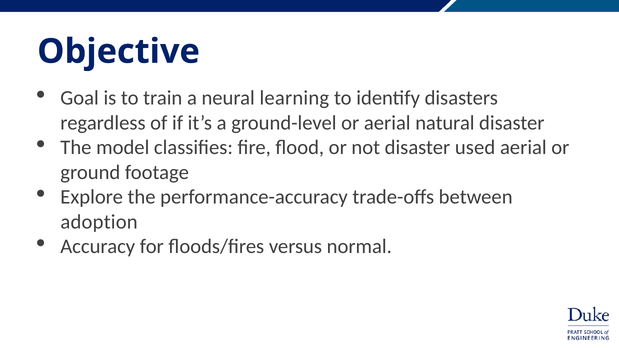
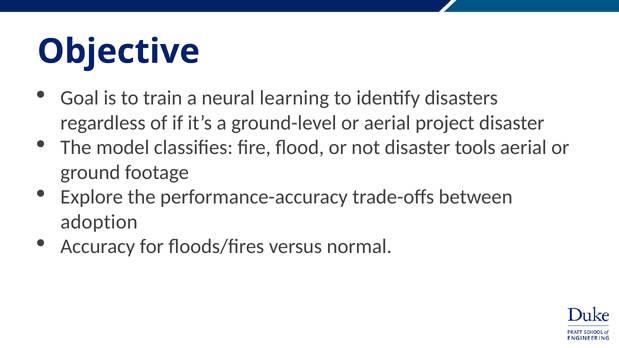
natural: natural -> project (445, 123)
used: used -> tools (475, 148)
